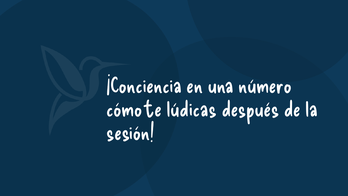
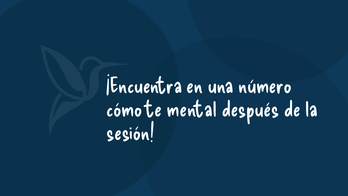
¡Conciencia: ¡Conciencia -> ¡Encuentra (144, 86)
lúdicas: lúdicas -> mental (192, 109)
